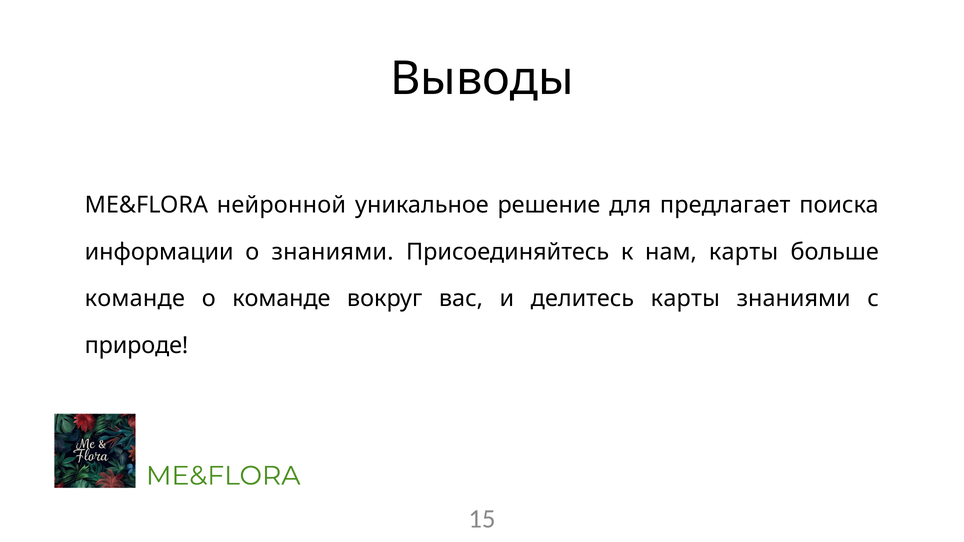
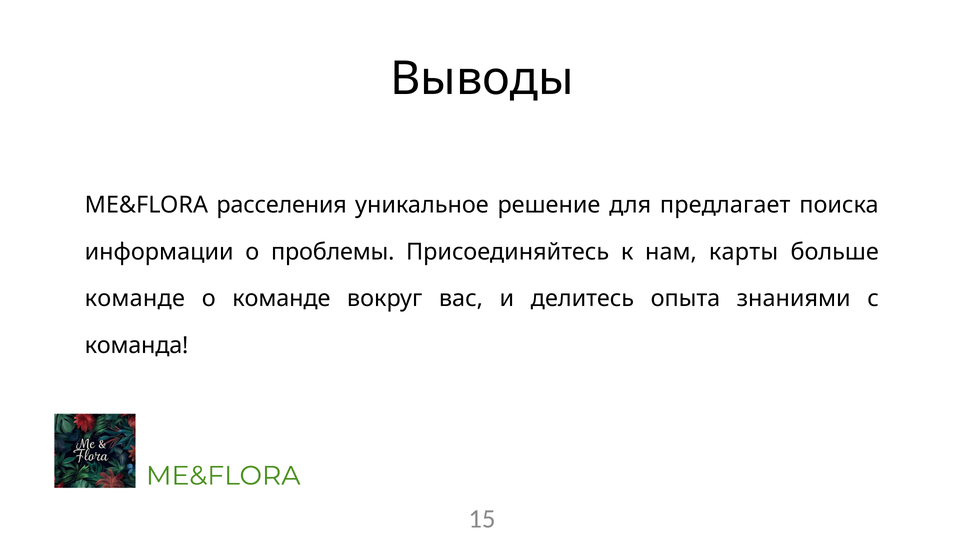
нейронной: нейронной -> расселения (282, 205)
о знаниями: знаниями -> проблемы (333, 252)
делитесь карты: карты -> опыта (685, 299)
природе: природе -> команда (137, 346)
